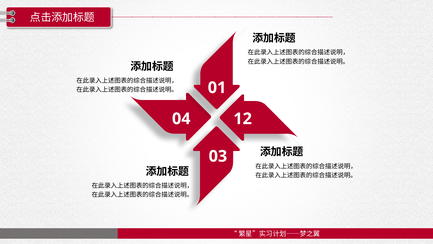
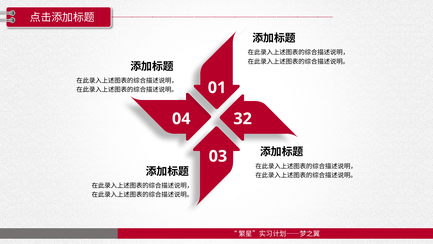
12: 12 -> 32 (243, 119)
